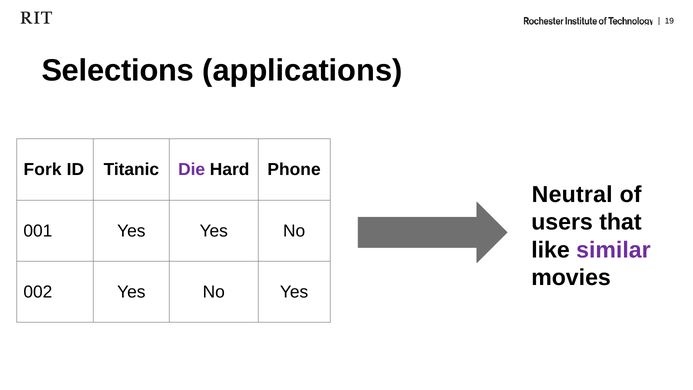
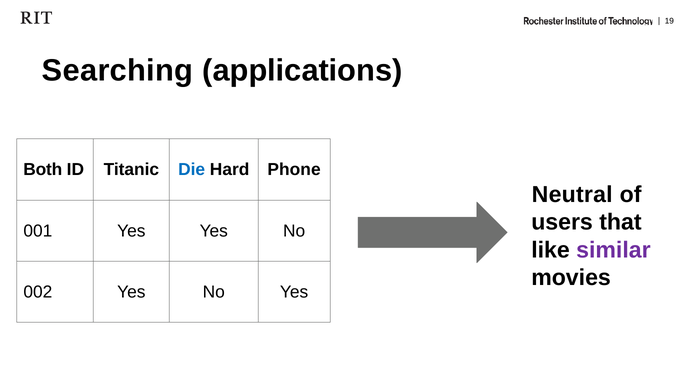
Selections: Selections -> Searching (118, 70)
Fork: Fork -> Both (43, 170)
Die colour: purple -> blue (192, 170)
